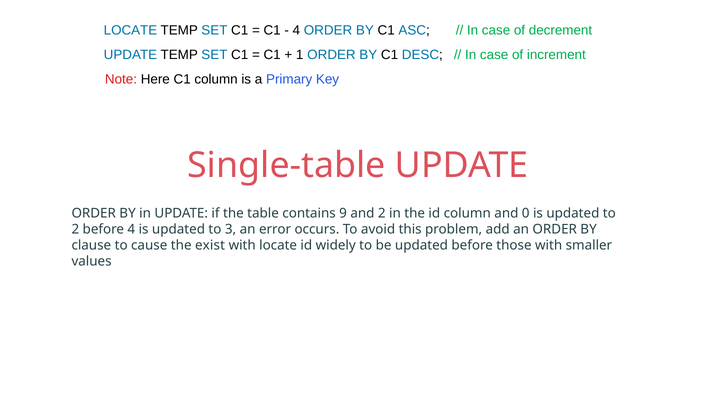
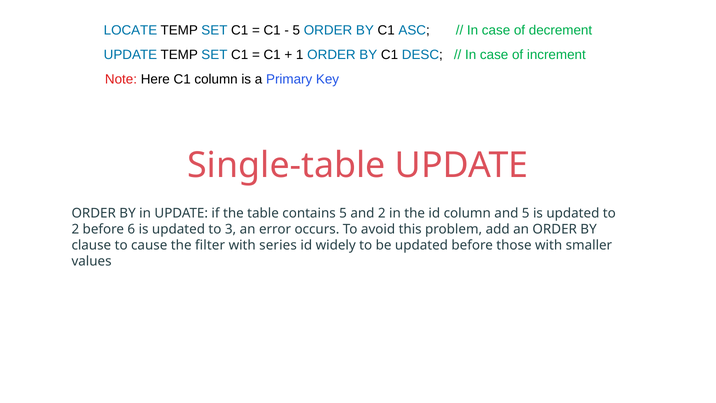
4: 4 -> 5 (296, 30)
contains 9: 9 -> 5 (343, 213)
and 0: 0 -> 5 (526, 213)
before 4: 4 -> 6 (131, 229)
exist: exist -> filter (210, 245)
with locate: locate -> series (278, 245)
